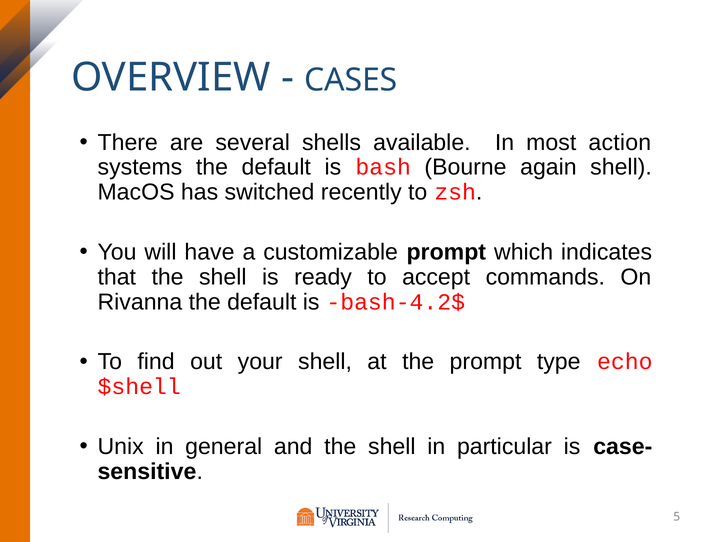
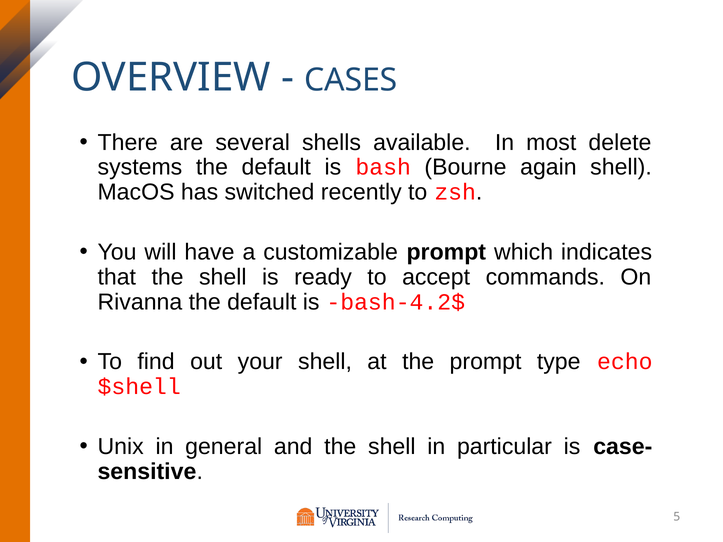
action: action -> delete (620, 142)
